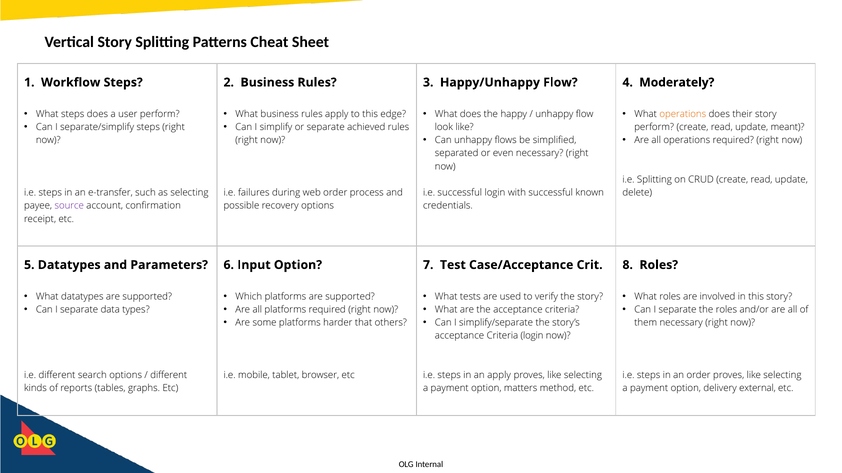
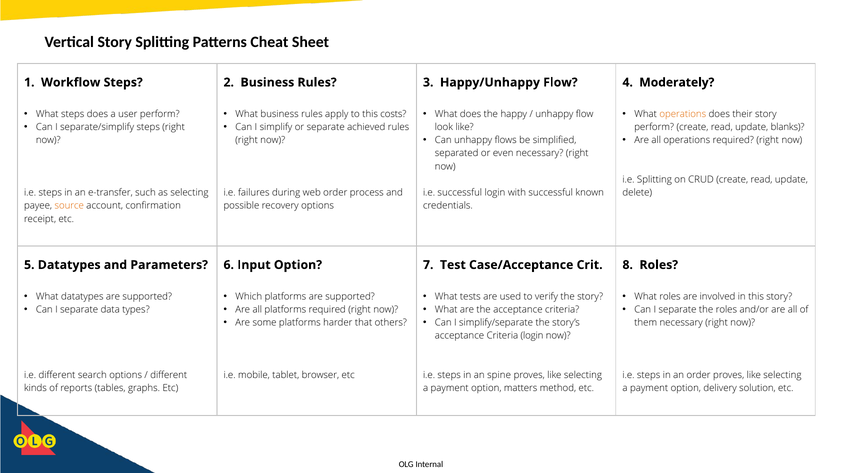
edge: edge -> costs (393, 114)
meant: meant -> blanks (788, 127)
source colour: purple -> orange (69, 206)
an apply: apply -> spine (499, 376)
external: external -> solution (757, 389)
